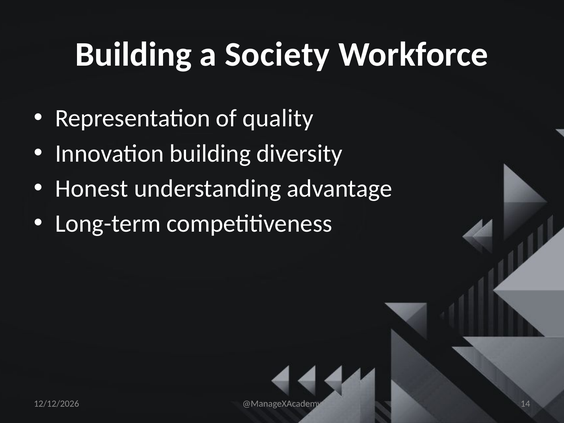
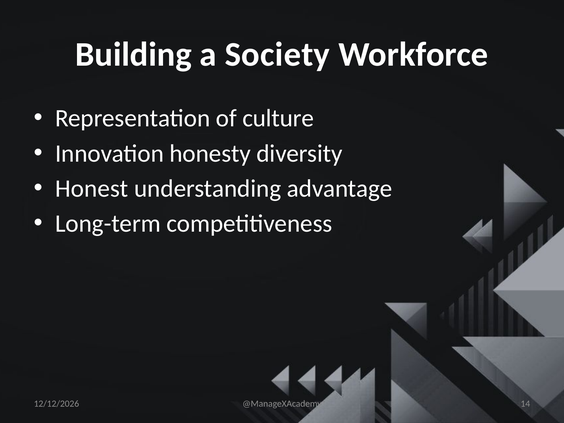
quality: quality -> culture (278, 118)
Innovation building: building -> honesty (210, 153)
